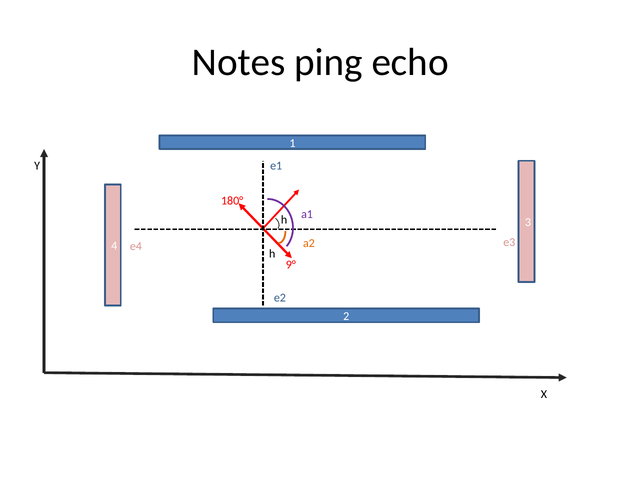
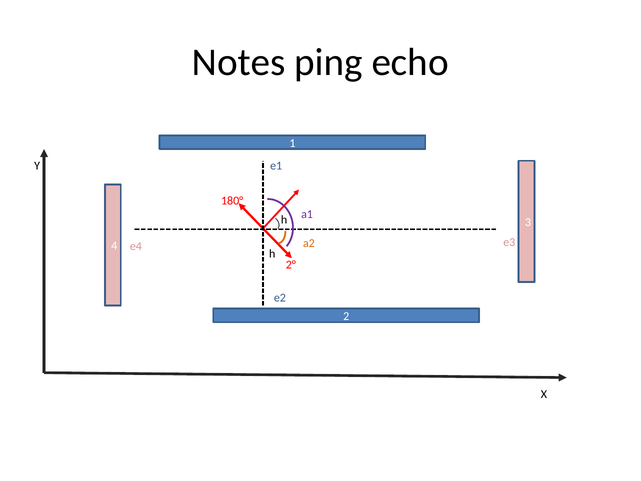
9°: 9° -> 2° (291, 265)
